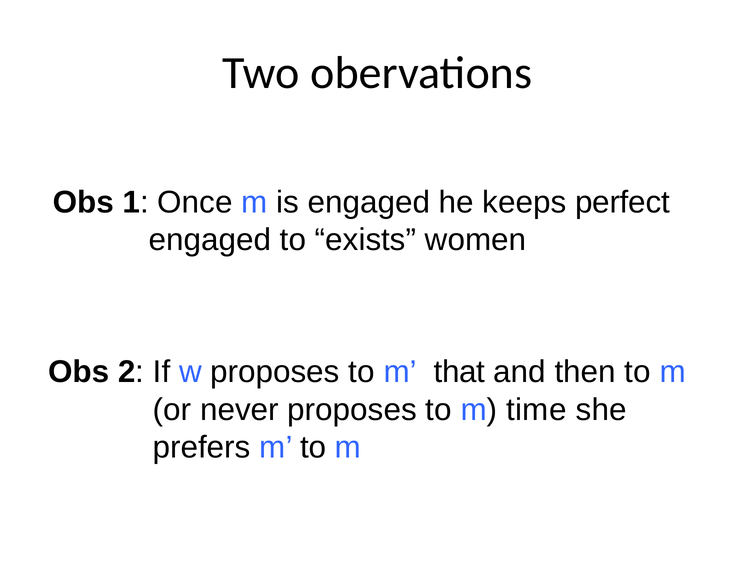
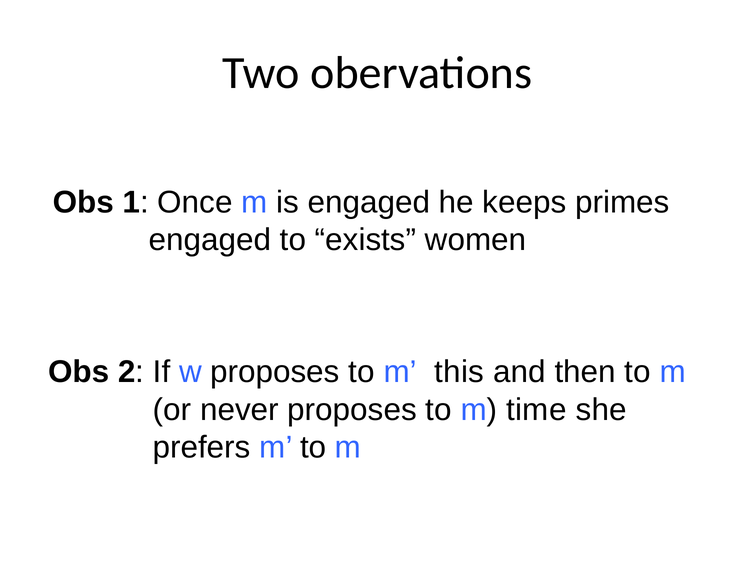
perfect: perfect -> primes (622, 202)
that: that -> this (459, 372)
